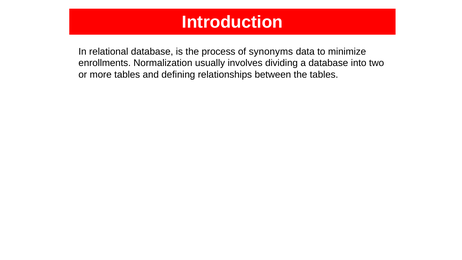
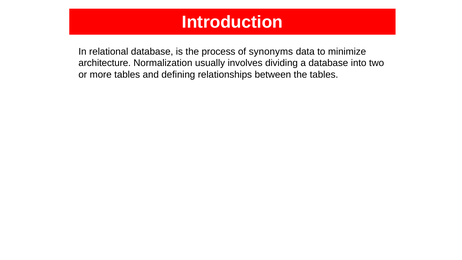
enrollments: enrollments -> architecture (105, 63)
